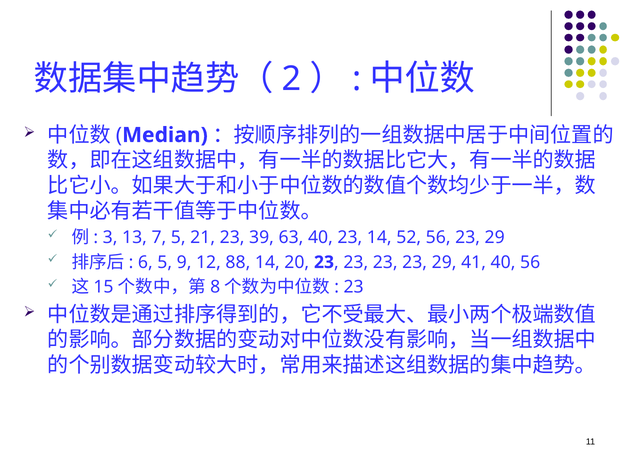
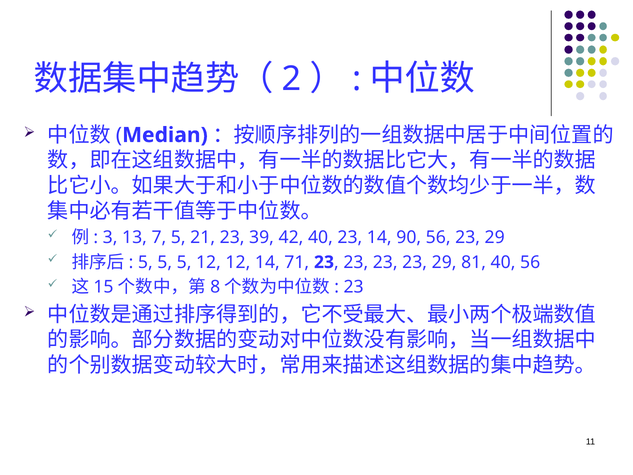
63: 63 -> 42 (291, 237)
52: 52 -> 90 (409, 237)
6: 6 -> 5 (145, 262)
9: 9 -> 5 (184, 262)
12 88: 88 -> 12 (238, 262)
20: 20 -> 71 (297, 262)
41: 41 -> 81 (474, 262)
